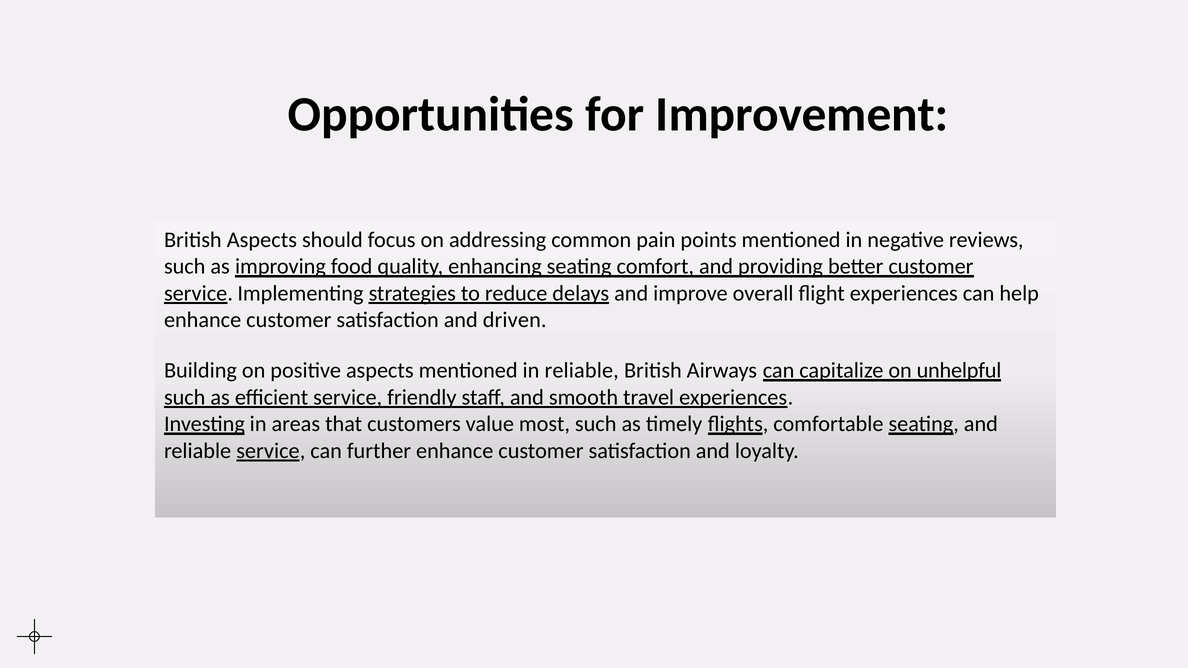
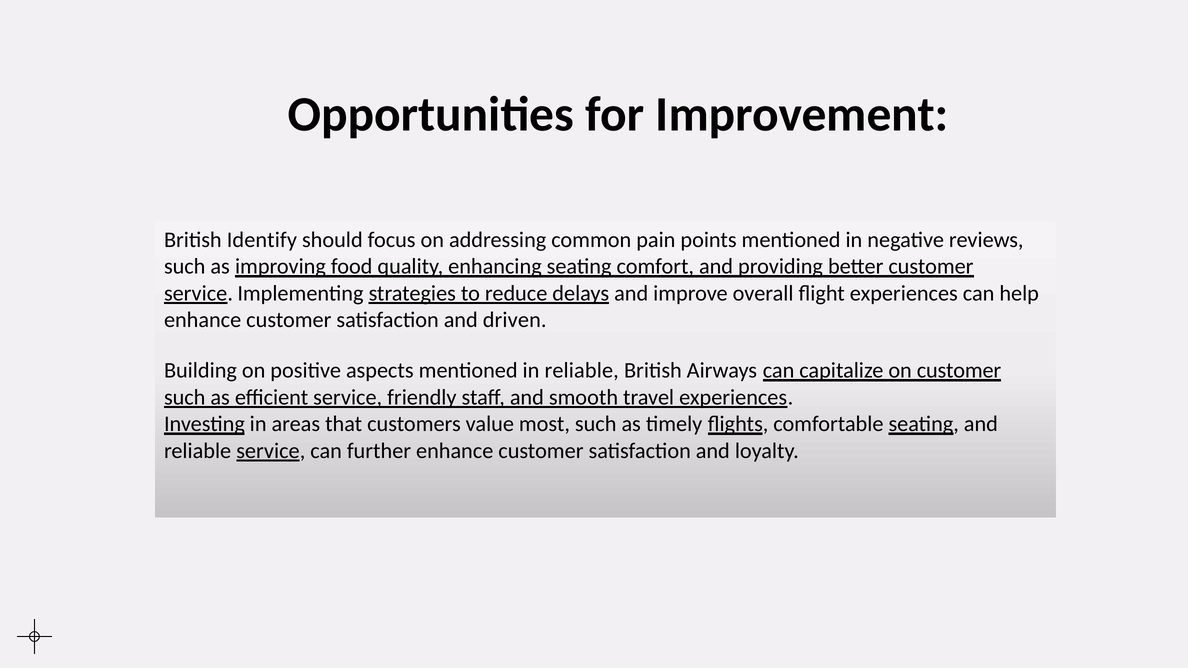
British Aspects: Aspects -> Identify (262, 240)
on unhelpful: unhelpful -> customer (959, 371)
